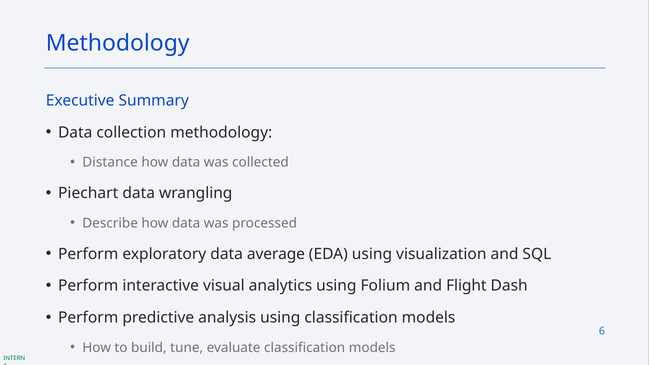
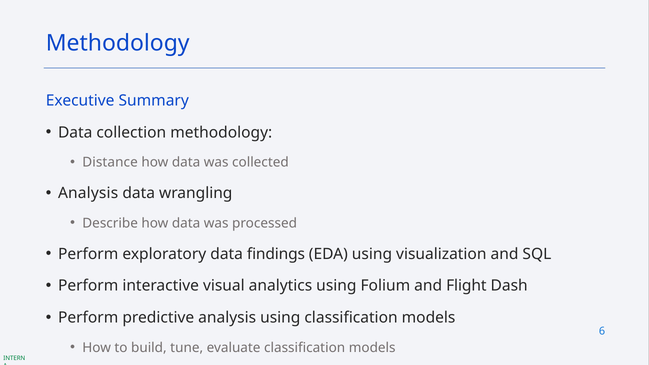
Piechart: Piechart -> Analysis (88, 193)
average: average -> findings (276, 254)
